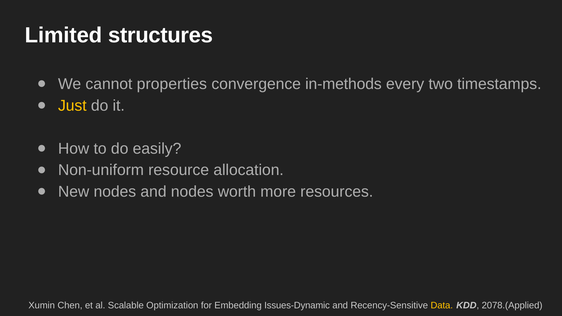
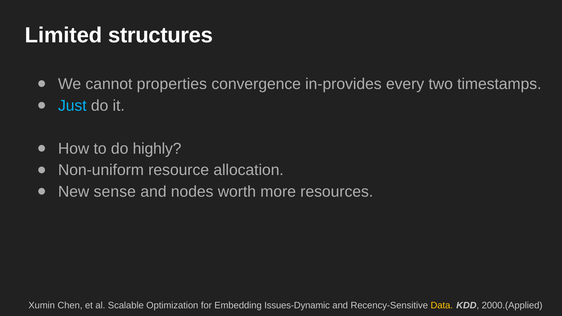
in-methods: in-methods -> in-provides (343, 84)
Just colour: yellow -> light blue (72, 106)
easily: easily -> highly (157, 149)
New nodes: nodes -> sense (115, 192)
2078.(Applied: 2078.(Applied -> 2000.(Applied (512, 306)
